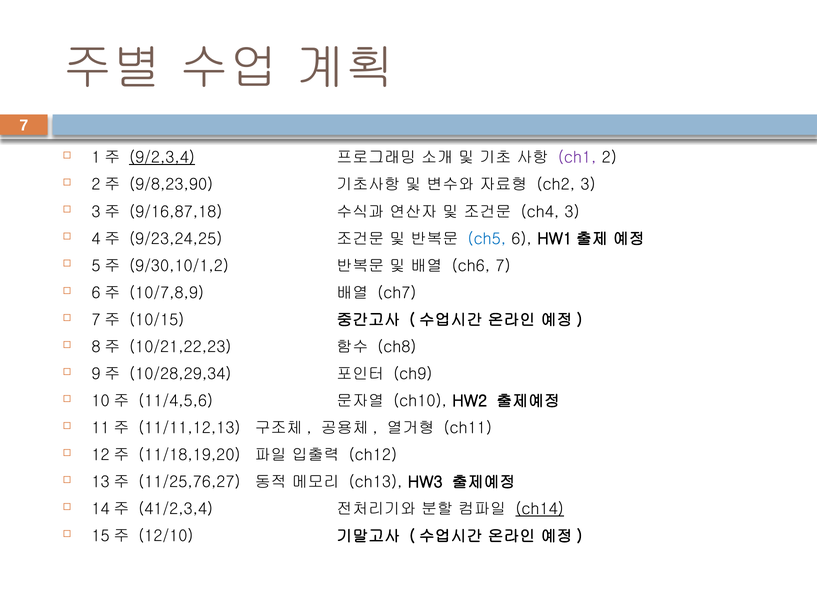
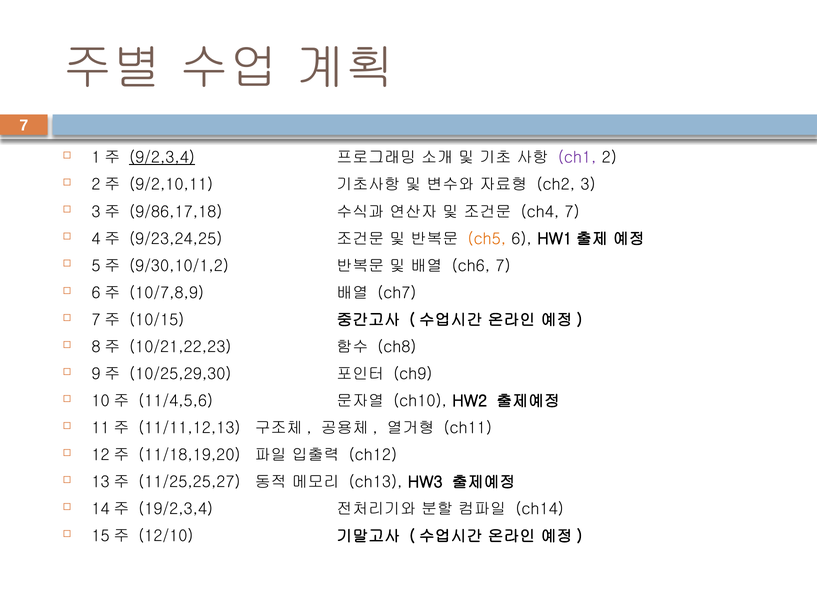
9/8,23,90: 9/8,23,90 -> 9/2,10,11 (171, 185)
9/16,87,18: 9/16,87,18 -> 9/86,17,18 (176, 212)
ch4 3: 3 -> 7 (572, 212)
ch5 colour: blue -> orange (487, 239)
10/28,29,34: 10/28,29,34 -> 10/25,29,30 (180, 374)
11/25,76,27: 11/25,76,27 -> 11/25,25,27 (189, 482)
41/2,3,4: 41/2,3,4 -> 19/2,3,4 (176, 509)
ch14 underline: present -> none (540, 509)
